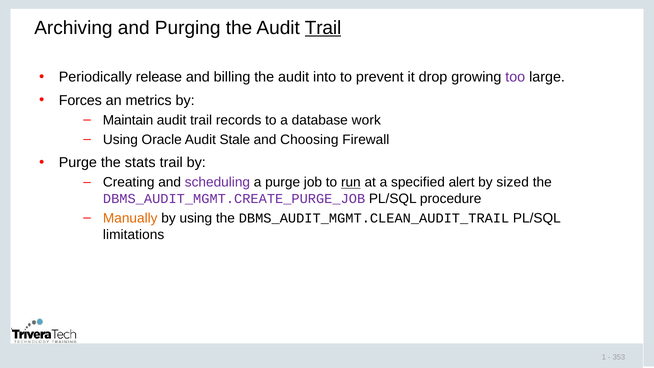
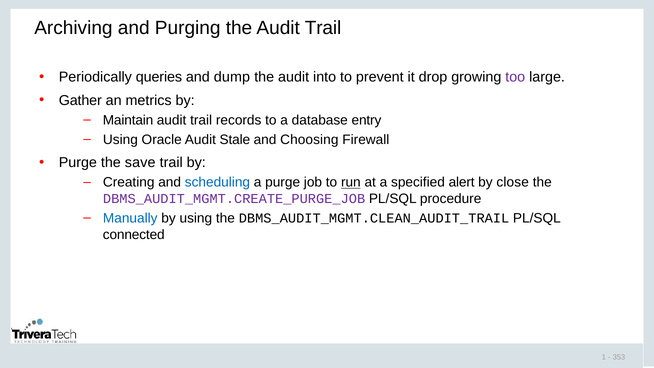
Trail underline: present -> none (323, 28)
release: release -> queries (159, 77)
billing: billing -> dump (232, 77)
Forces: Forces -> Gather (80, 100)
work: work -> entry (366, 120)
stats: stats -> save (140, 163)
scheduling colour: purple -> blue (217, 182)
sized: sized -> close (513, 182)
Manually colour: orange -> blue (130, 218)
limitations: limitations -> connected (134, 235)
